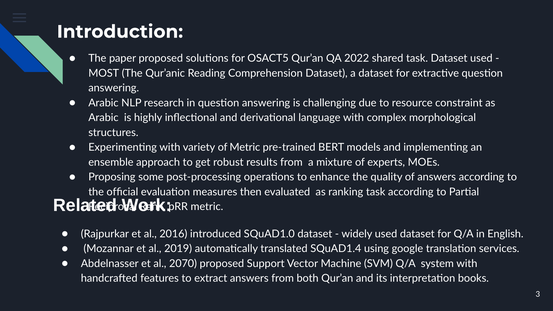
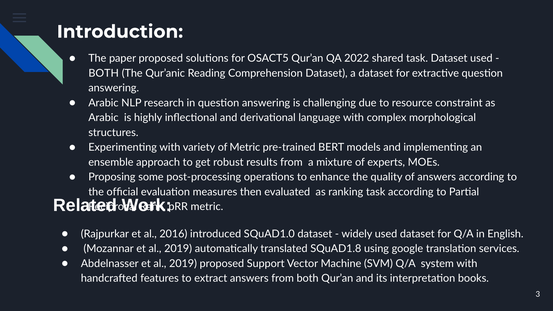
MOST: MOST -> BOTH (104, 73)
SQuAD1.4: SQuAD1.4 -> SQuAD1.8 (336, 249)
Abdelnasser et al 2070: 2070 -> 2019 (183, 264)
